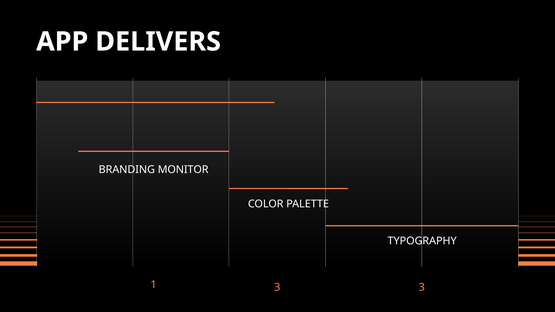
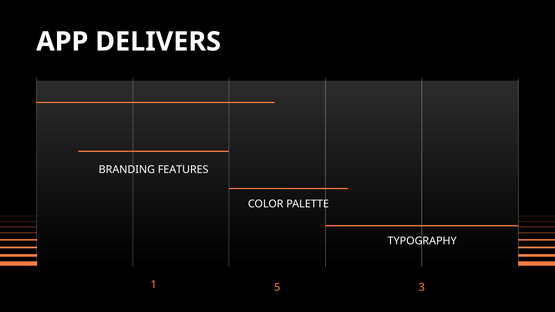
MONITOR: MONITOR -> FEATURES (183, 170)
1 3: 3 -> 5 (277, 287)
